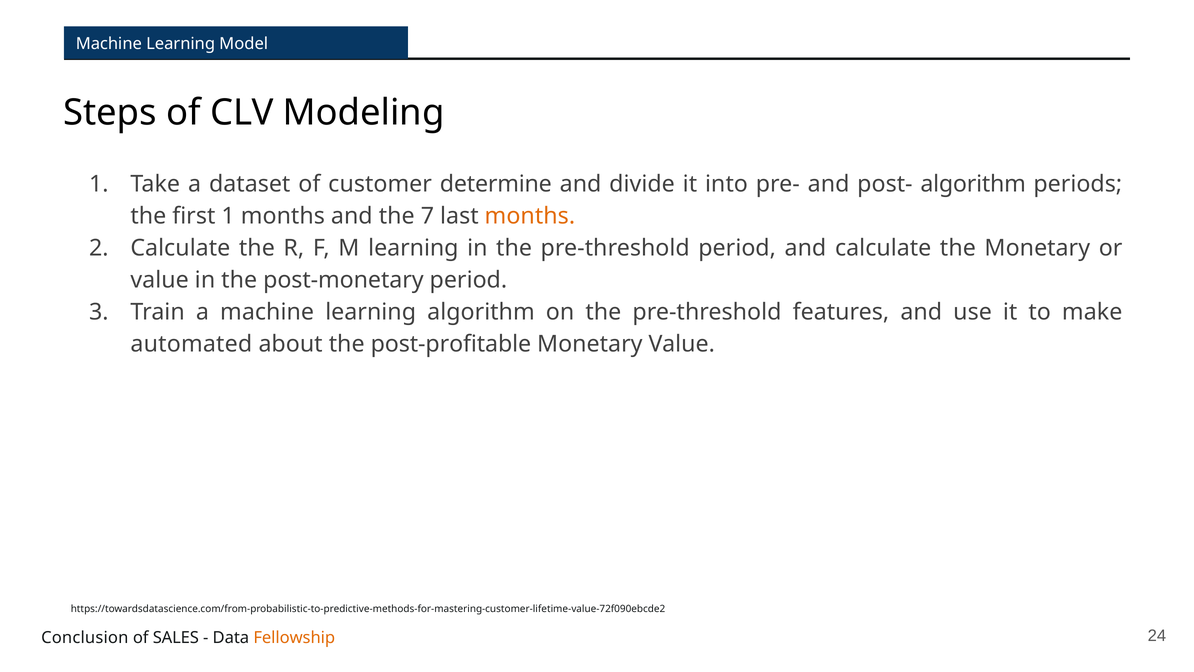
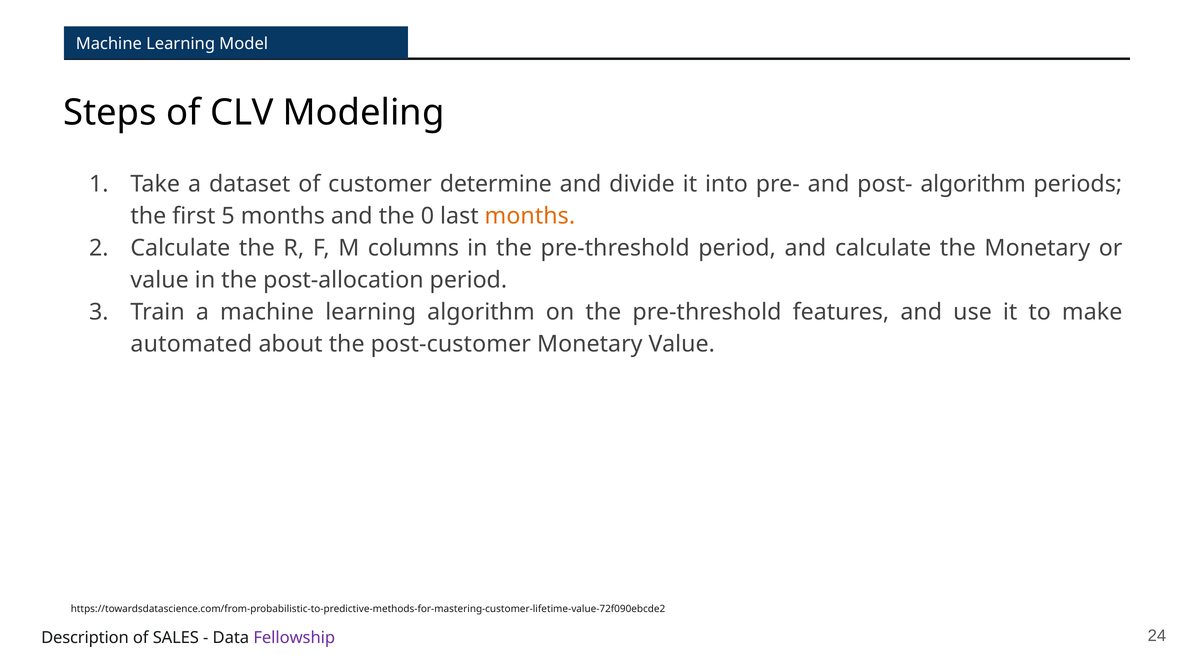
first 1: 1 -> 5 (228, 216)
7: 7 -> 0 (427, 216)
M learning: learning -> columns (413, 248)
post-monetary: post-monetary -> post-allocation (343, 280)
post-profitable: post-profitable -> post-customer (451, 344)
Conclusion: Conclusion -> Description (85, 637)
Fellowship colour: orange -> purple (294, 637)
